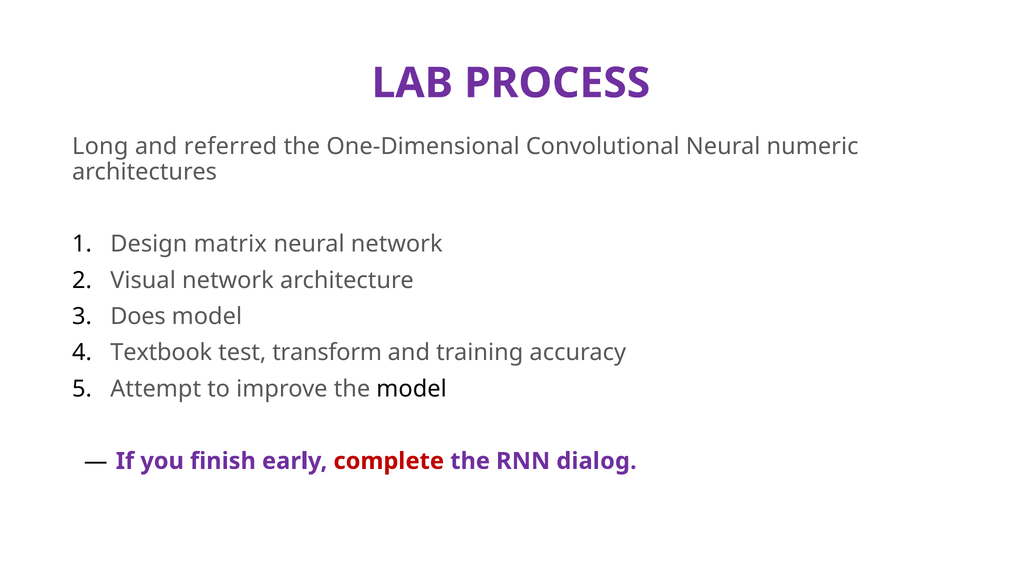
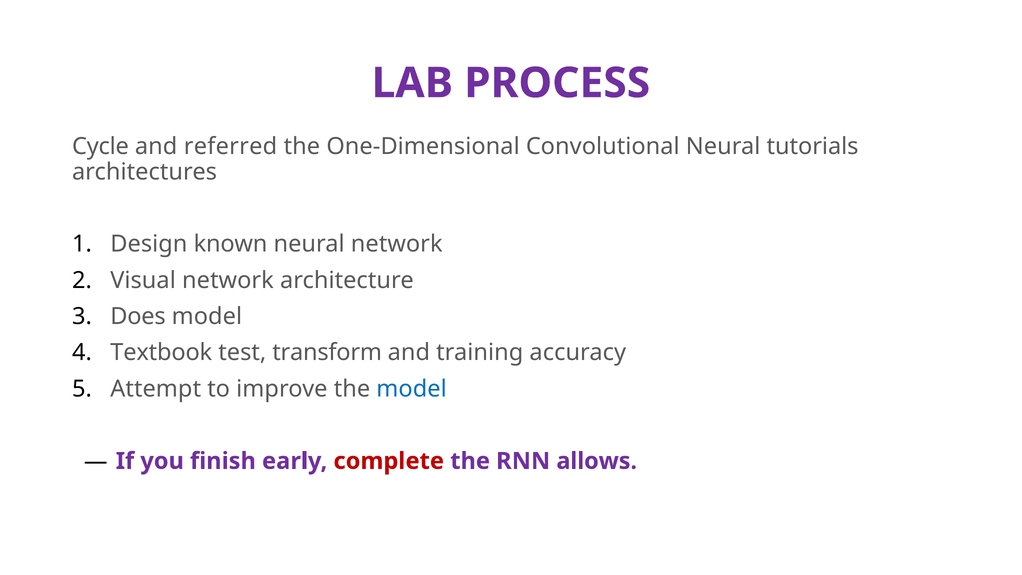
Long: Long -> Cycle (100, 146)
numeric: numeric -> tutorials (813, 146)
matrix: matrix -> known (231, 244)
model colour: black -> blue (412, 389)
dialog: dialog -> allows (597, 461)
